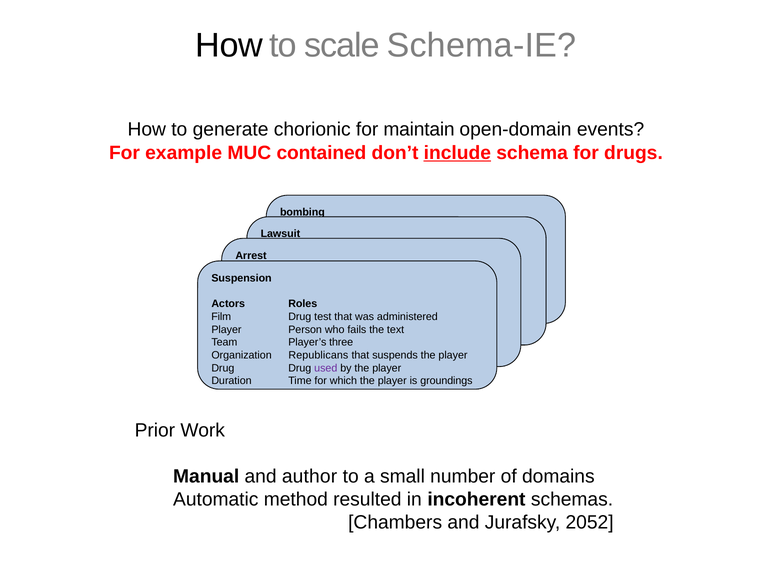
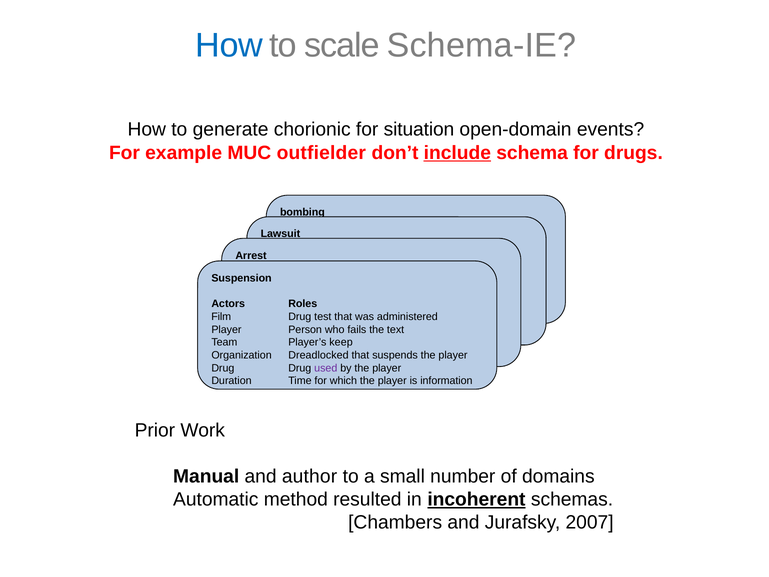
How colour: black -> blue (229, 45)
maintain: maintain -> situation (419, 130)
contained: contained -> outfielder (321, 153)
three: three -> keep (341, 342)
Republicans: Republicans -> Dreadlocked (318, 355)
groundings: groundings -> information (446, 381)
incoherent underline: none -> present (476, 499)
2052: 2052 -> 2007 (590, 522)
